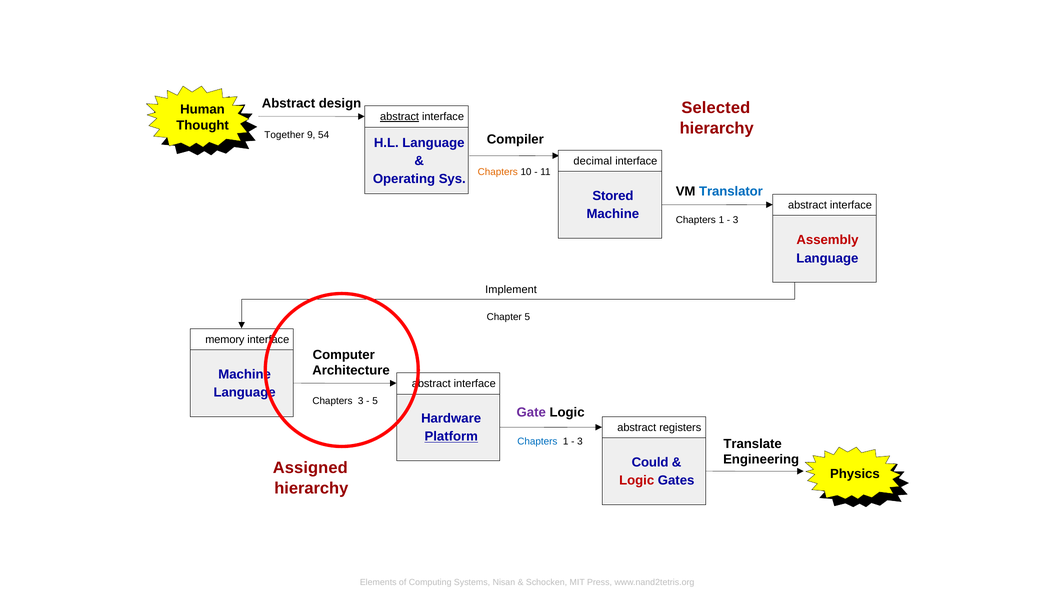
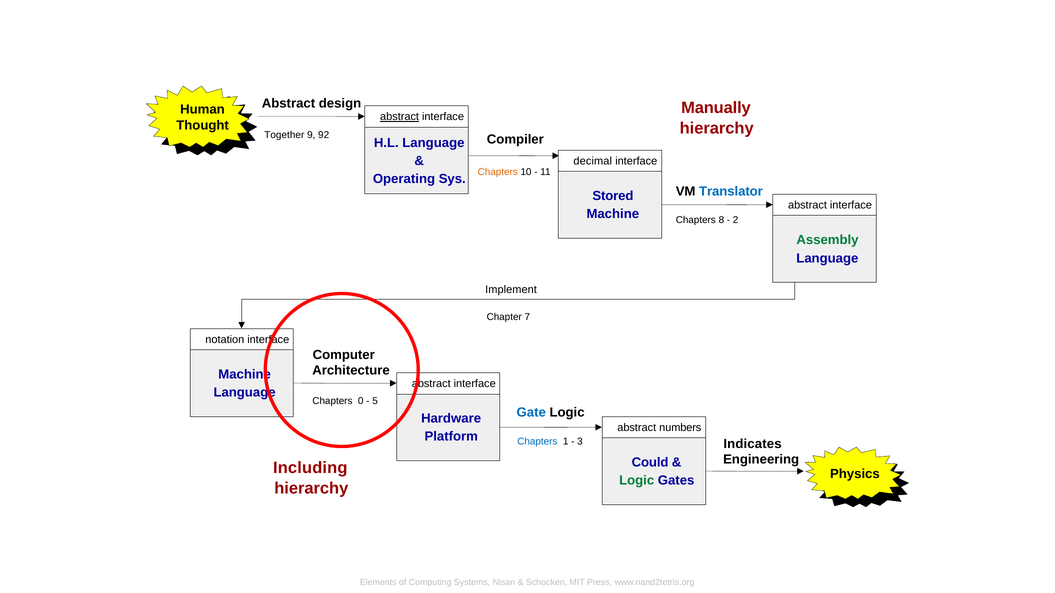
Selected: Selected -> Manually (716, 108)
54: 54 -> 92 (324, 135)
1: 1 -> 8 (721, 220)
3: 3 -> 2 (736, 220)
Assembly colour: red -> green (827, 240)
Chapter 5: 5 -> 7 (527, 317)
memory: memory -> notation (225, 340)
Chapters 3: 3 -> 0 (361, 401)
Gate colour: purple -> blue (531, 413)
registers: registers -> numbers (680, 428)
Platform underline: present -> none (451, 437)
Translate: Translate -> Indicates (753, 444)
Assigned: Assigned -> Including (310, 468)
Logic colour: red -> green (637, 481)
